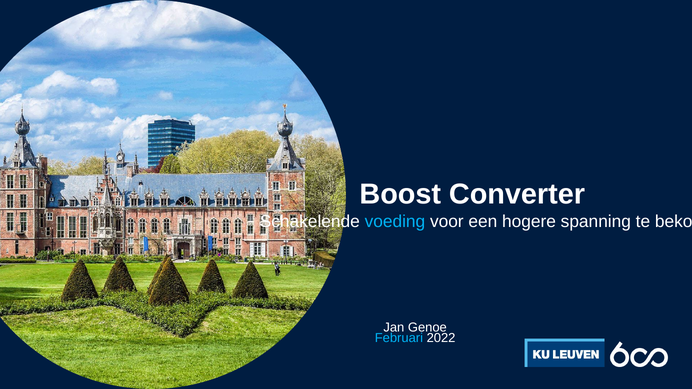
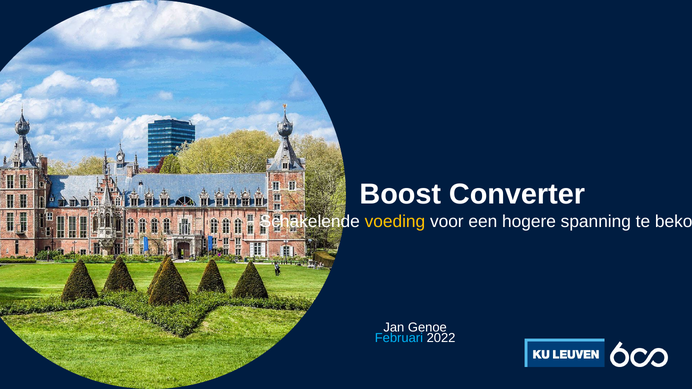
voeding colour: light blue -> yellow (395, 222)
